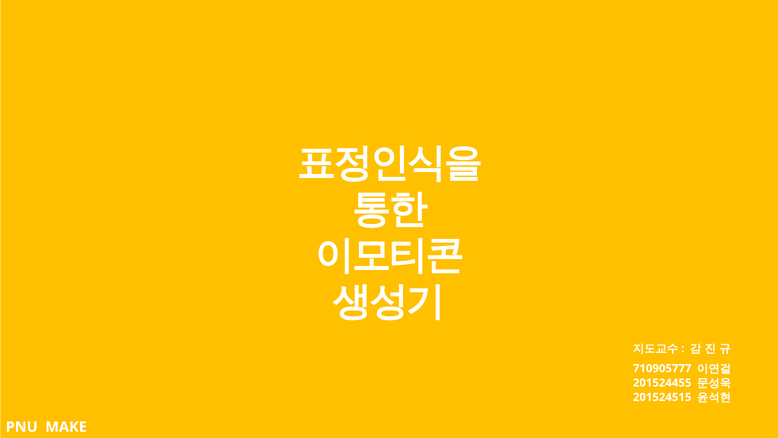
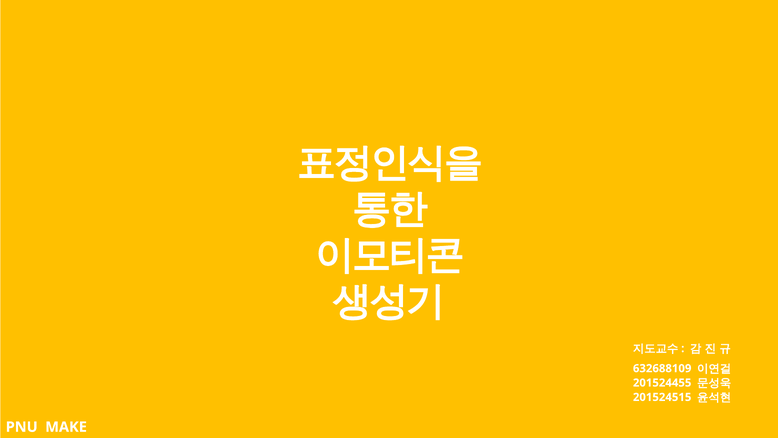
710905777: 710905777 -> 632688109 (662, 368)
